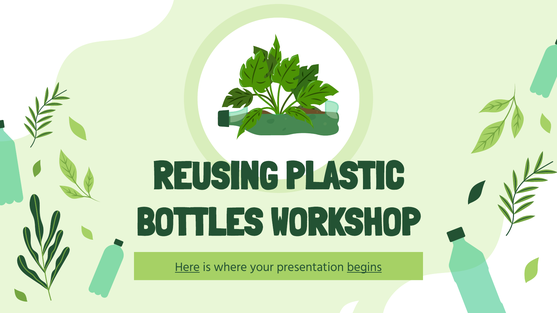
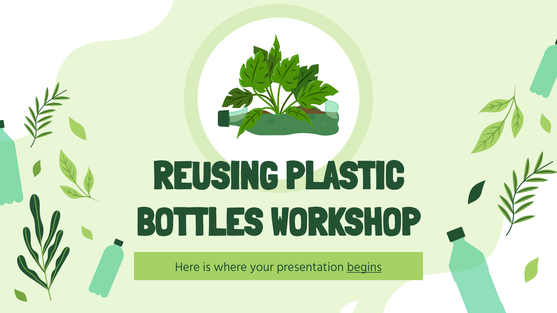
Here underline: present -> none (187, 267)
